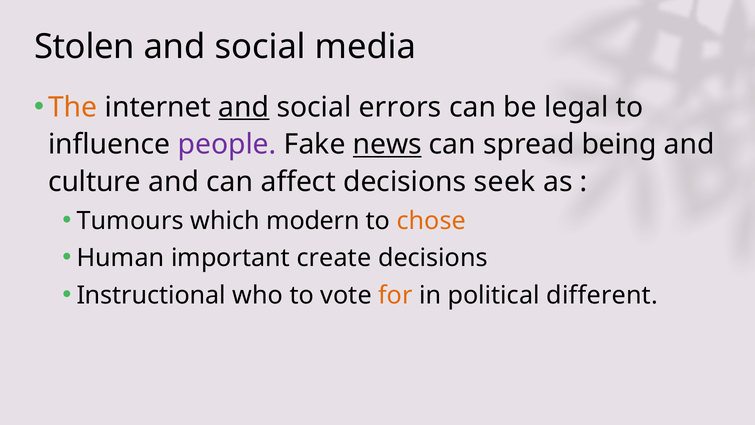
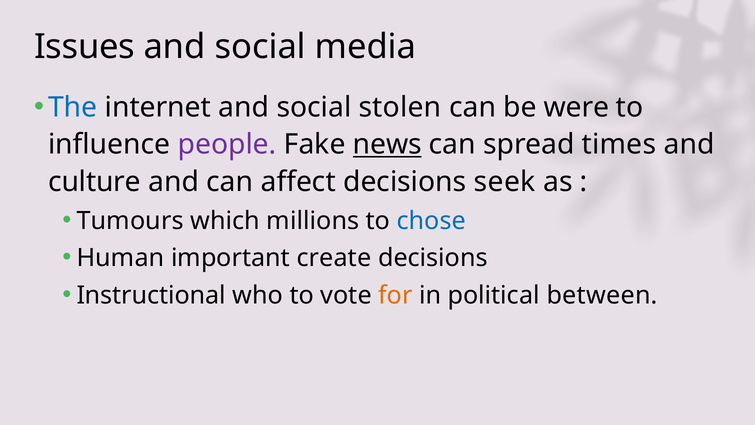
Stolen: Stolen -> Issues (84, 47)
The colour: orange -> blue (73, 107)
and underline: present -> none (244, 107)
errors: errors -> stolen (400, 107)
legal: legal -> were (576, 107)
being: being -> times (619, 144)
modern: modern -> millions (313, 221)
chose colour: orange -> blue (431, 221)
different: different -> between (602, 295)
